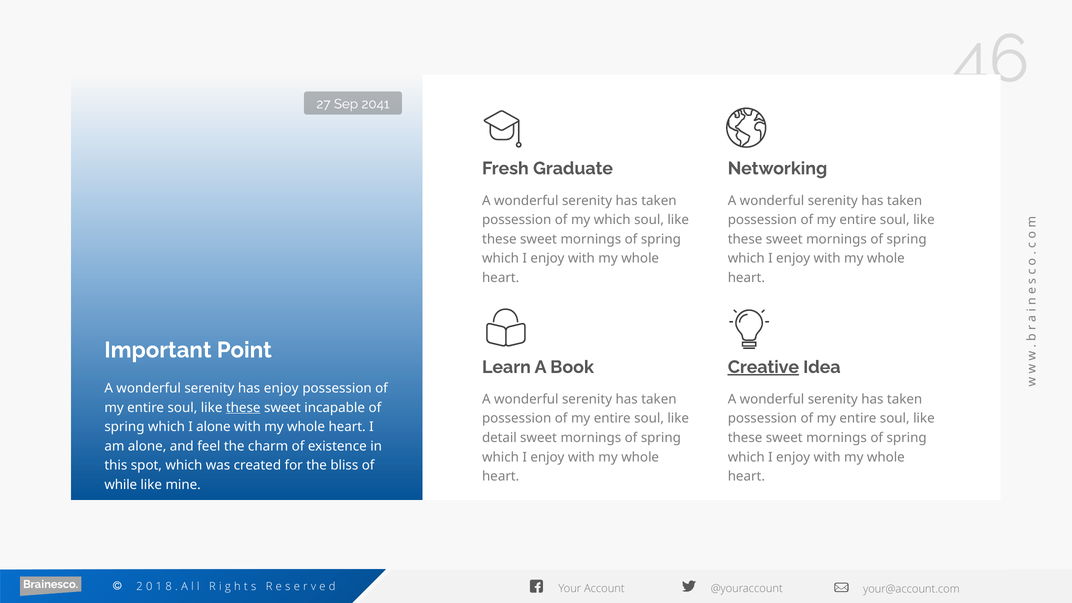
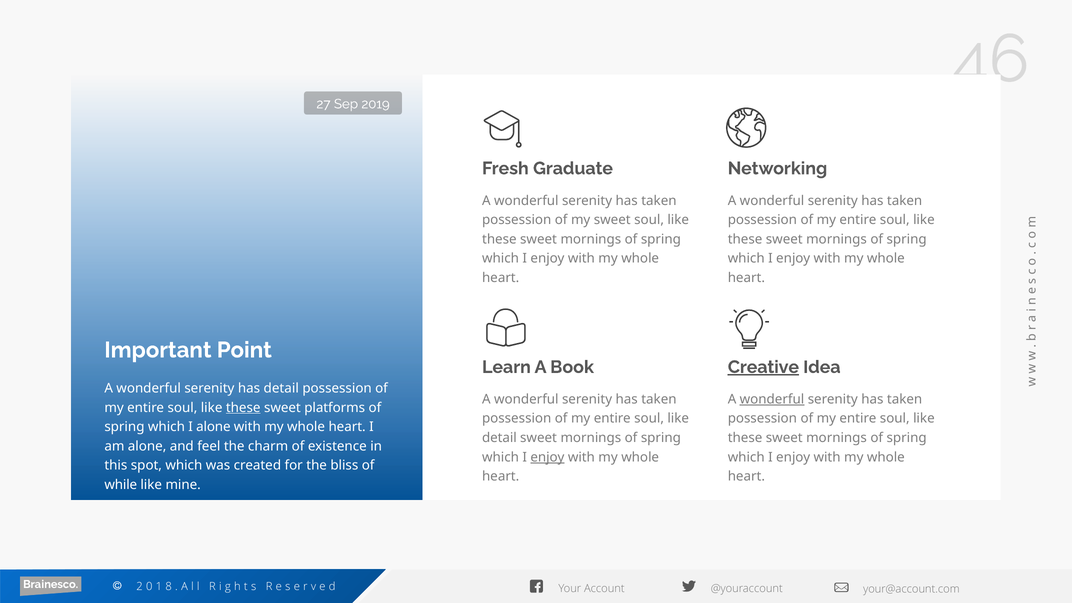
2041: 2041 -> 2019 (376, 104)
my which: which -> sweet (612, 220)
has enjoy: enjoy -> detail (281, 388)
wonderful underline: none -> present (772, 399)
incapable: incapable -> platforms (335, 408)
enjoy underline: none -> present (547, 457)
